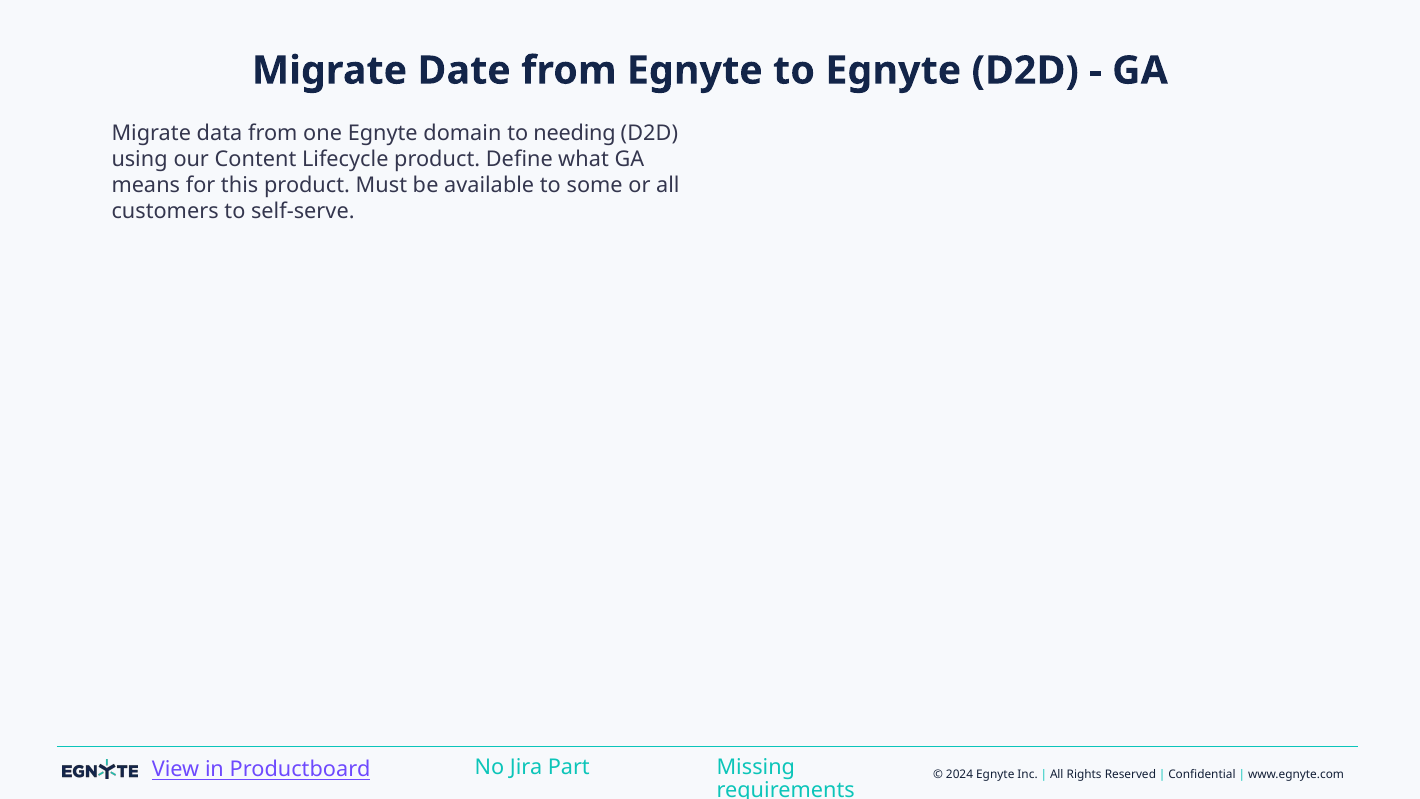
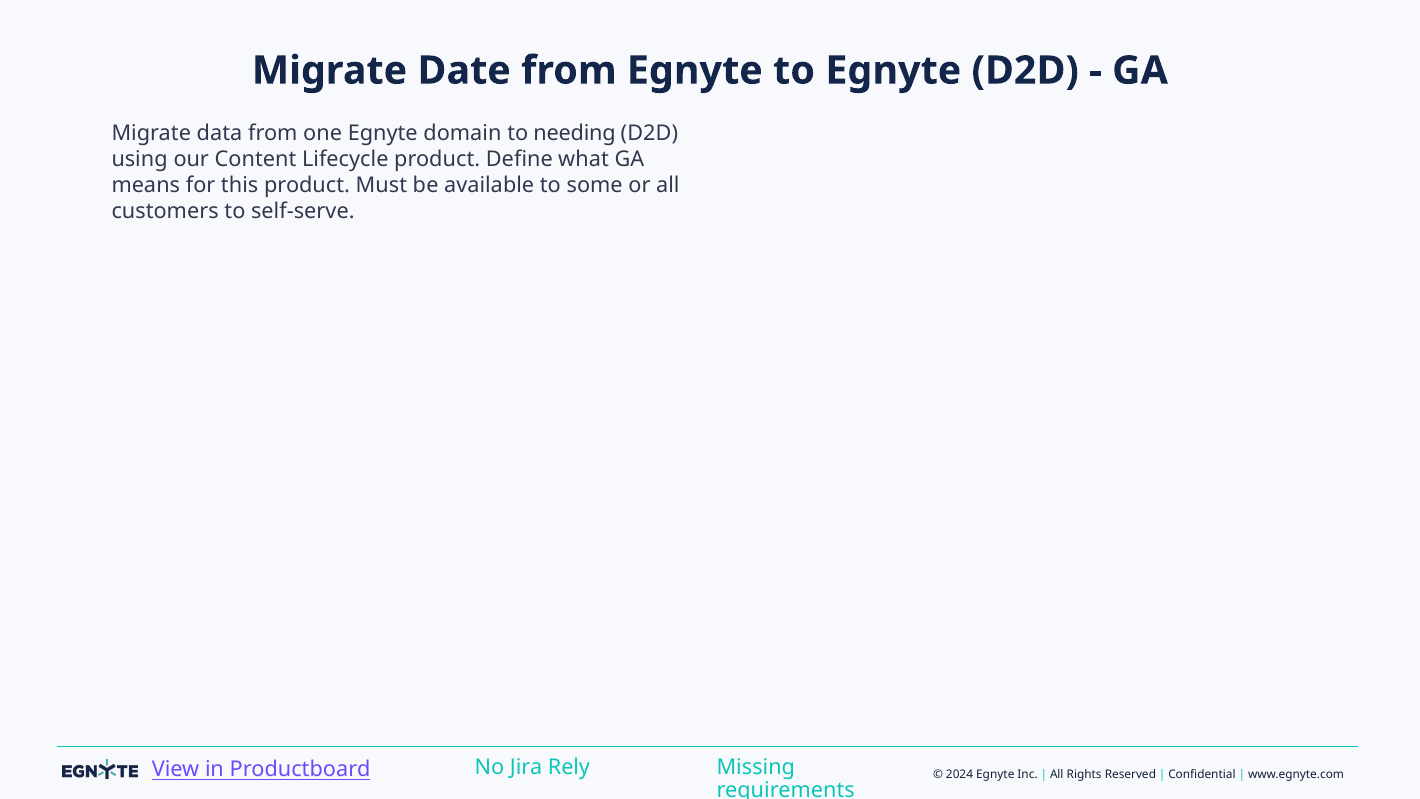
Part: Part -> Rely (569, 767)
